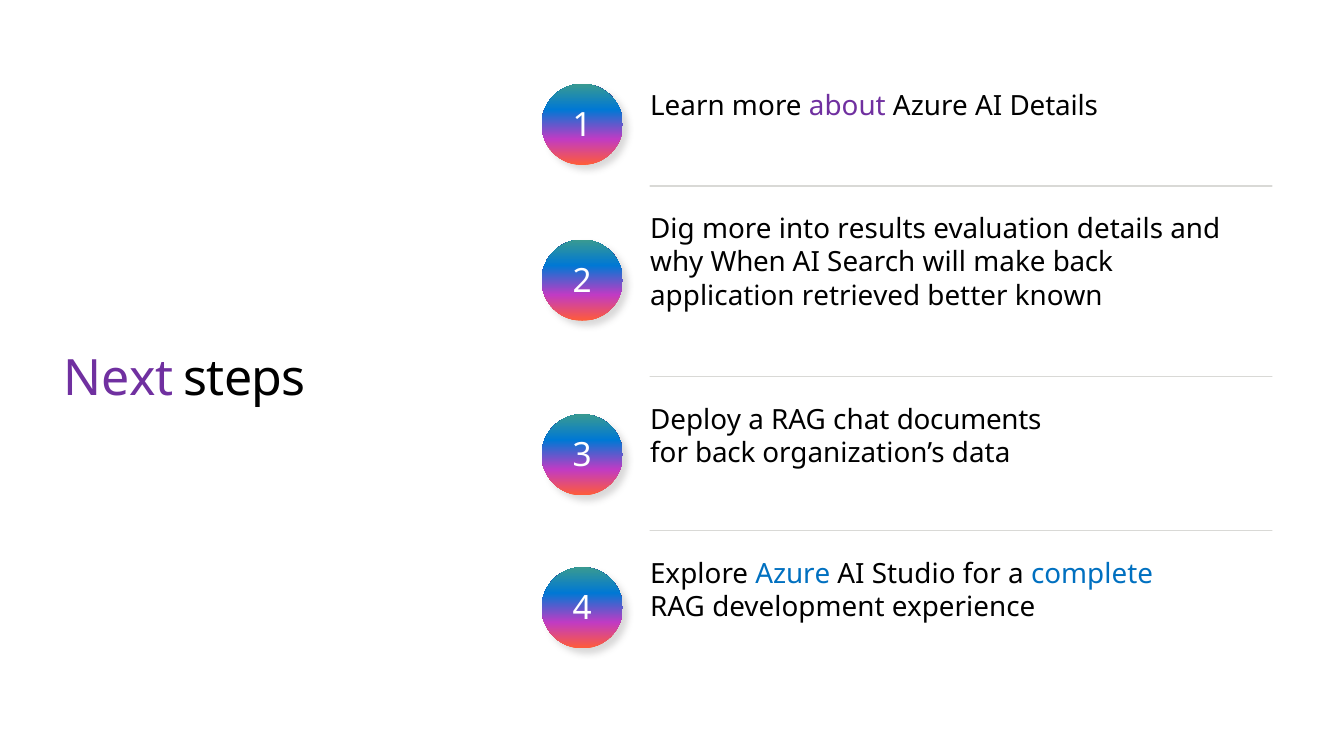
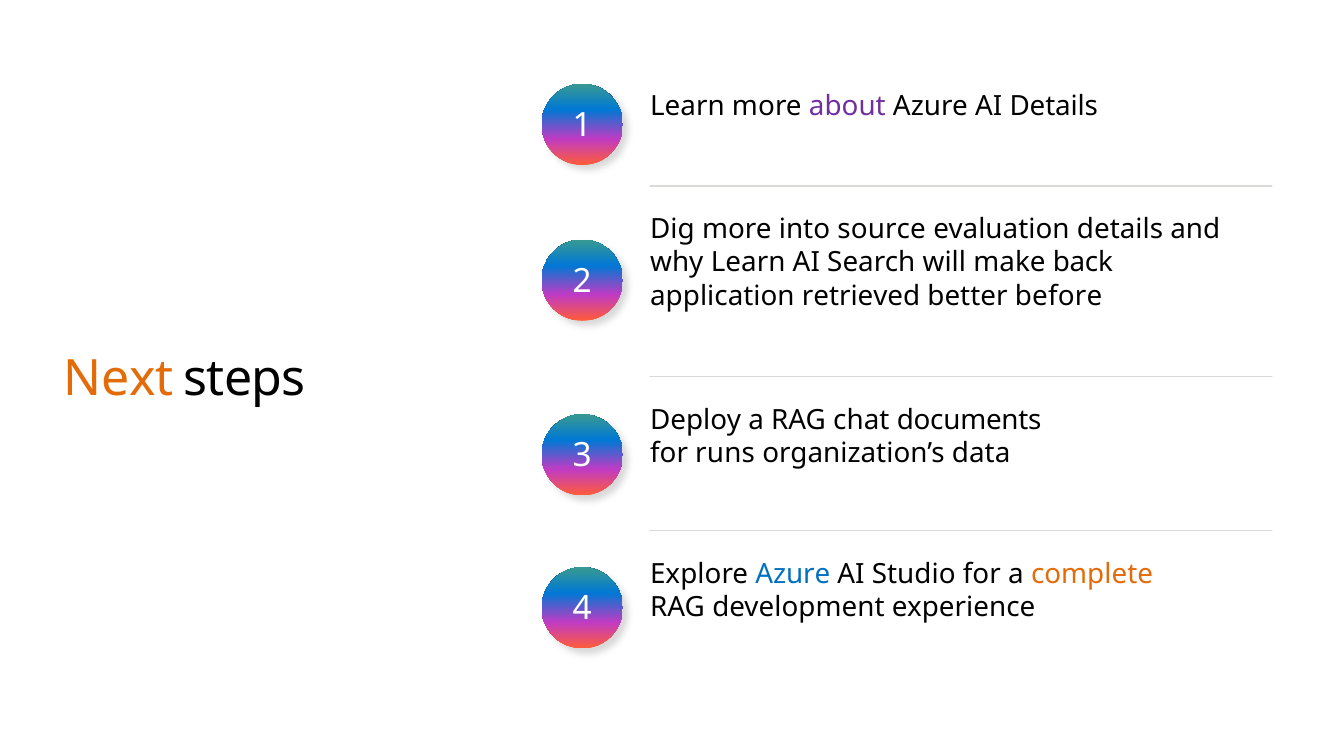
results: results -> source (882, 229)
why When: When -> Learn (748, 263)
known: known -> before (1059, 296)
Next colour: purple -> orange (118, 379)
for back: back -> runs (725, 453)
complete colour: blue -> orange (1092, 574)
